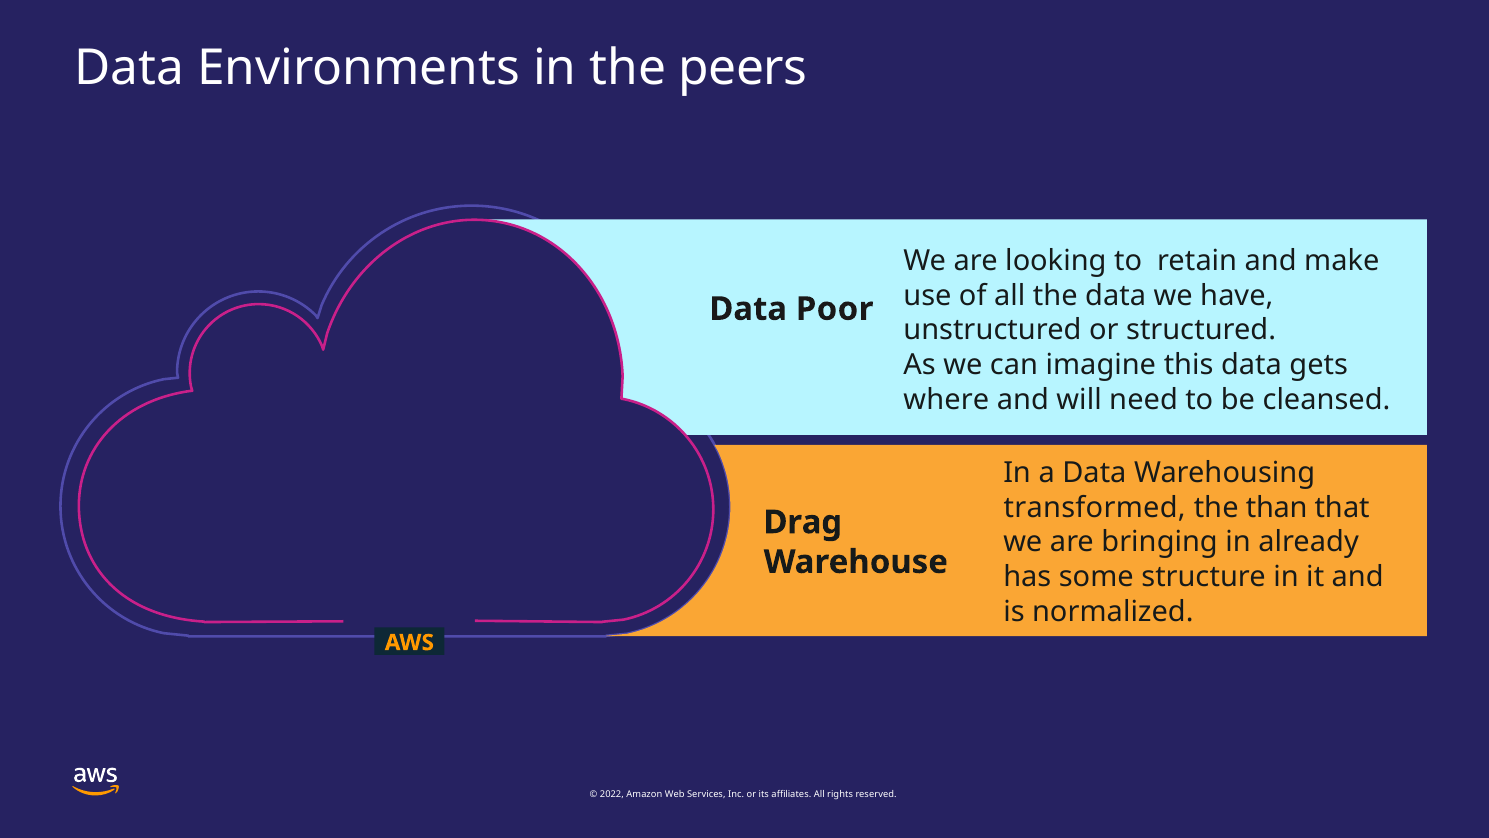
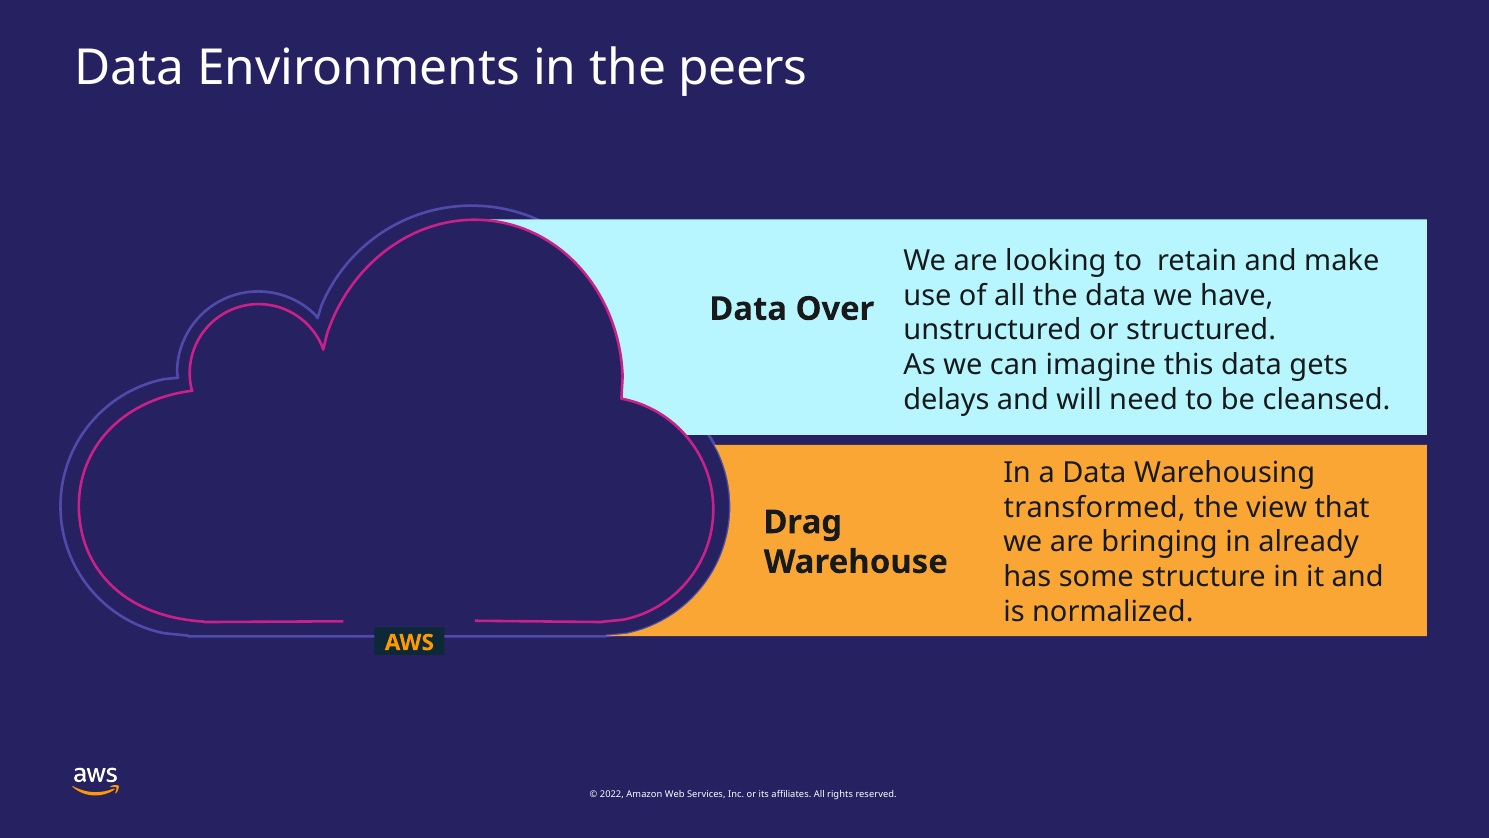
Poor: Poor -> Over (835, 309)
where: where -> delays (946, 400)
than: than -> view (1277, 507)
